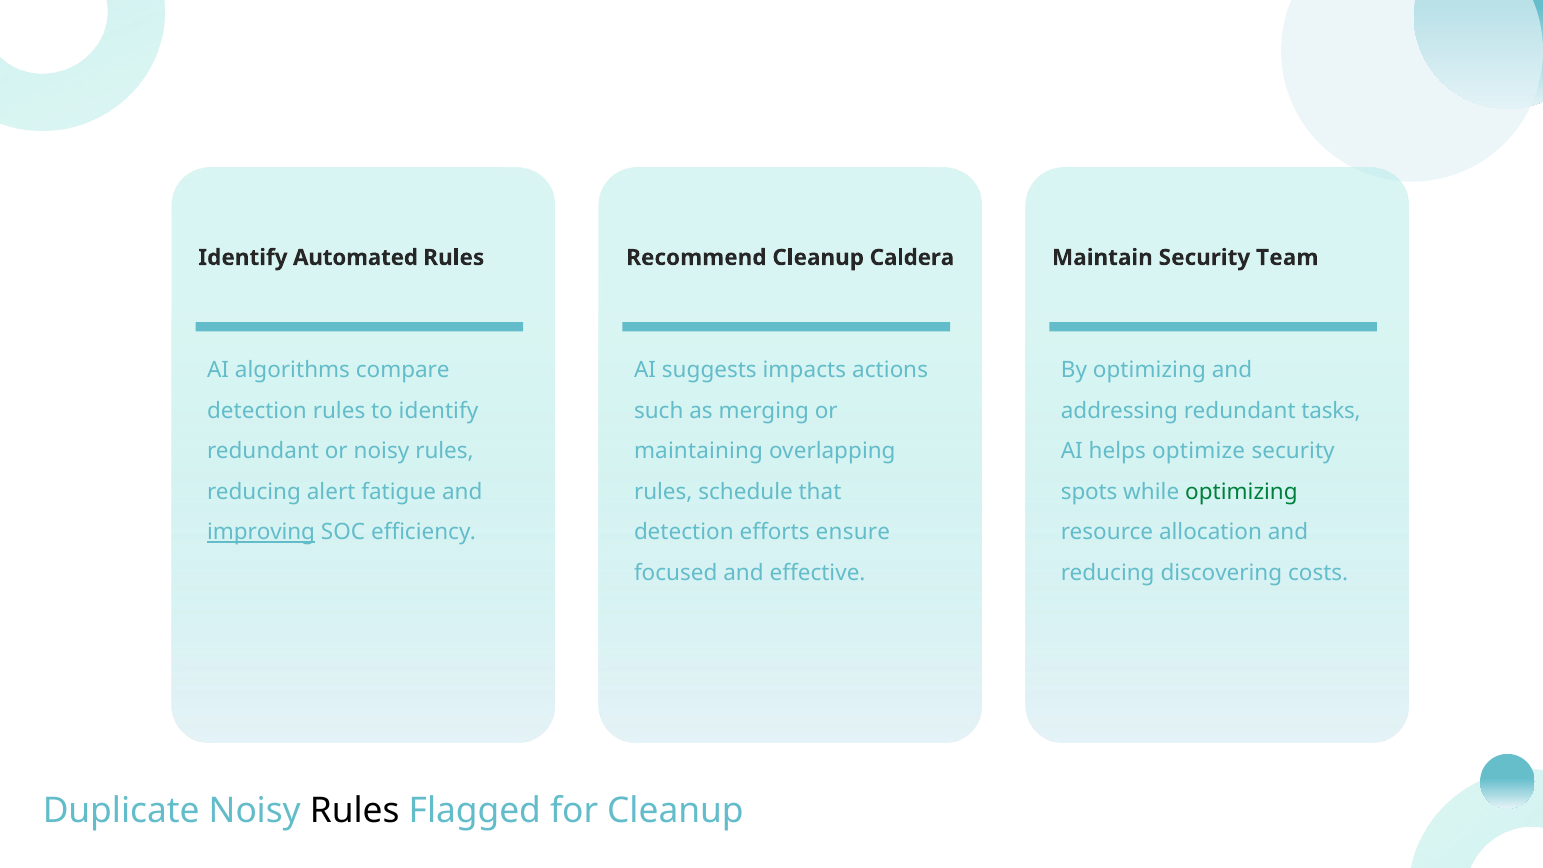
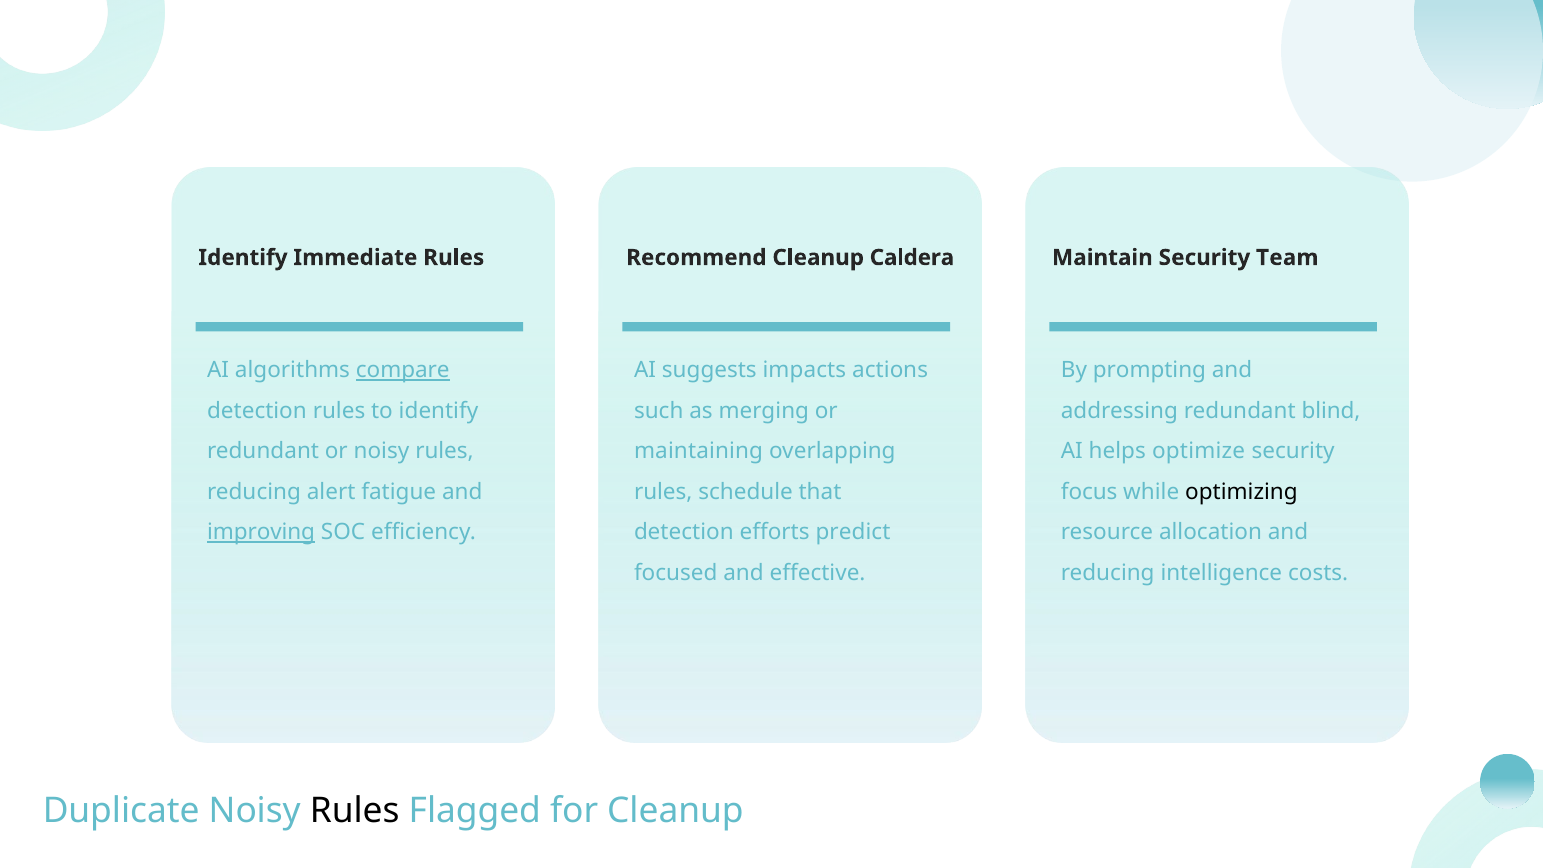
Automated: Automated -> Immediate (355, 258)
compare underline: none -> present (403, 370)
By optimizing: optimizing -> prompting (1149, 370)
tasks: tasks -> blind (1331, 411)
spots: spots -> focus (1089, 492)
optimizing colour: green -> black (1241, 492)
ensure: ensure -> predict (853, 532)
discovering: discovering -> intelligence (1221, 573)
